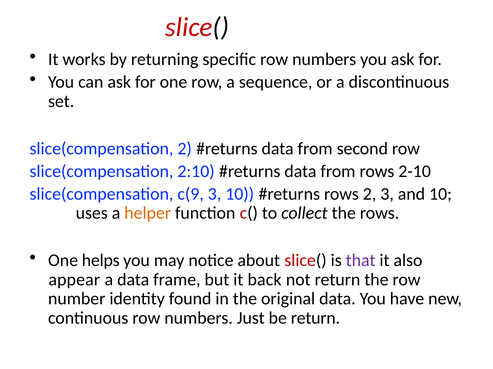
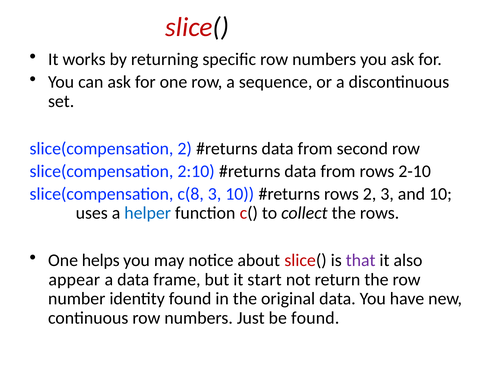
c(9: c(9 -> c(8 (191, 194)
helper colour: orange -> blue (148, 213)
back: back -> start (265, 280)
be return: return -> found (315, 319)
